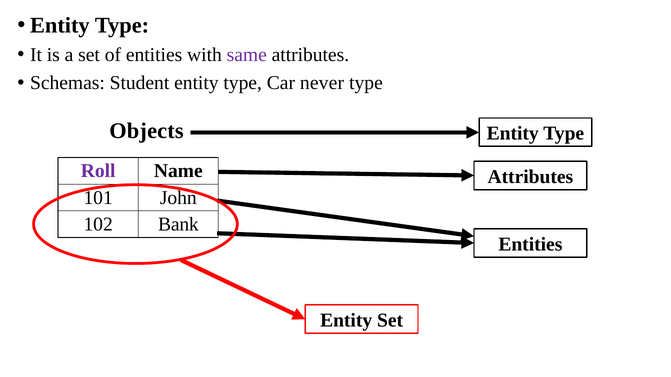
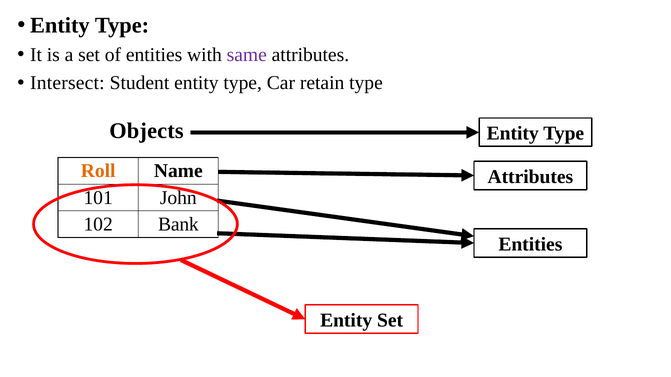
Schemas: Schemas -> Intersect (67, 83)
never: never -> retain (322, 83)
Roll colour: purple -> orange (98, 171)
